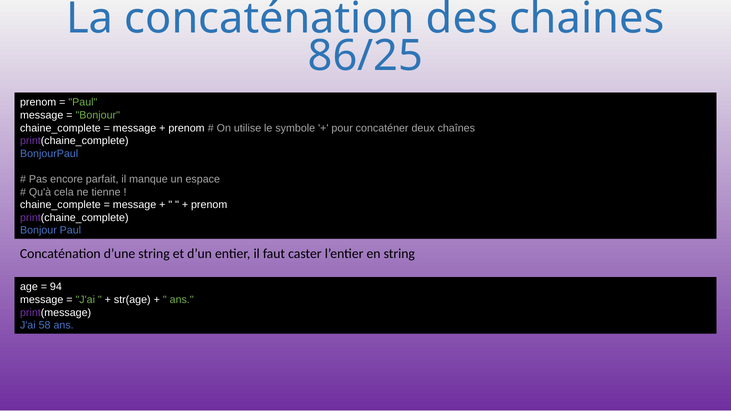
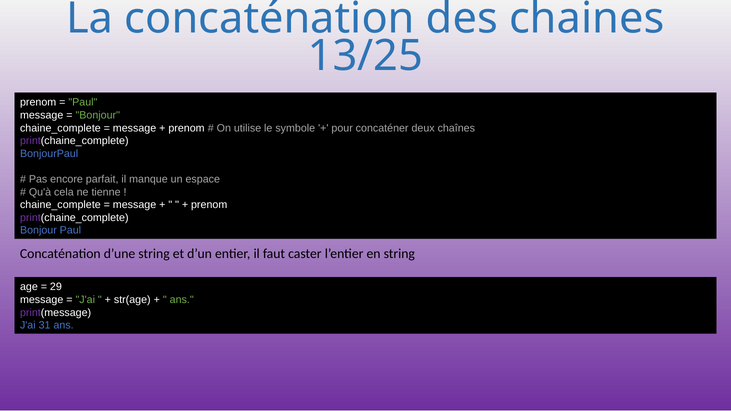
86/25: 86/25 -> 13/25 (365, 56)
94: 94 -> 29 (56, 287)
58: 58 -> 31 (45, 325)
